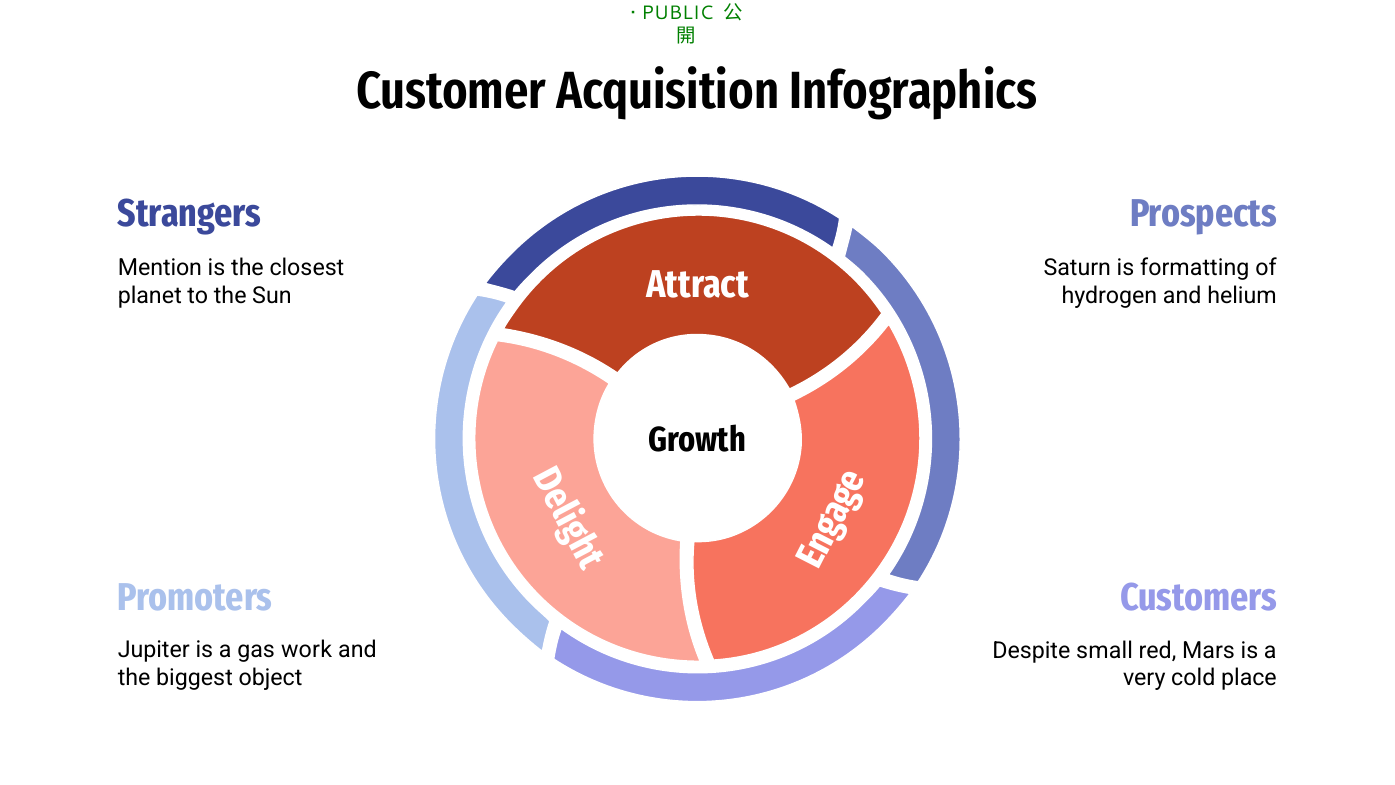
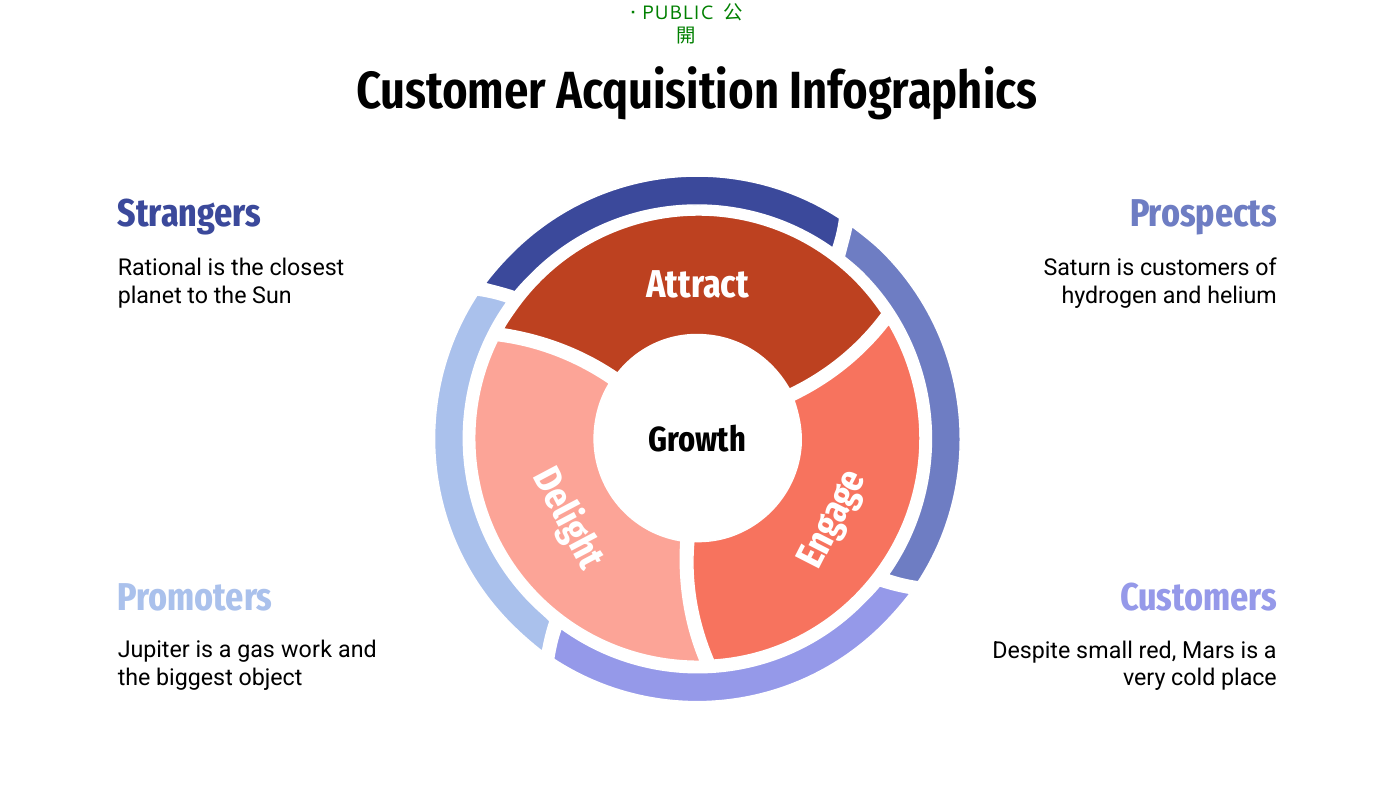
Mention: Mention -> Rational (160, 268)
is formatting: formatting -> customers (1195, 268)
